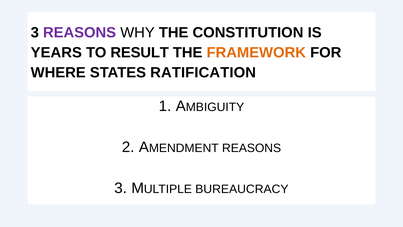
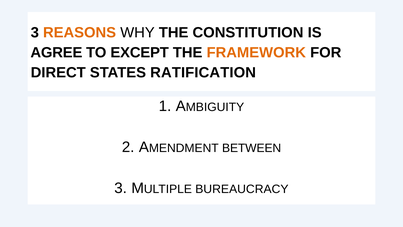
REASONS colour: purple -> orange (80, 33)
YEARS: YEARS -> AGREE (56, 53)
RESULT: RESULT -> EXCEPT (140, 53)
WHERE: WHERE -> DIRECT (58, 73)
REASONS: REASONS -> BETWEEN (252, 148)
